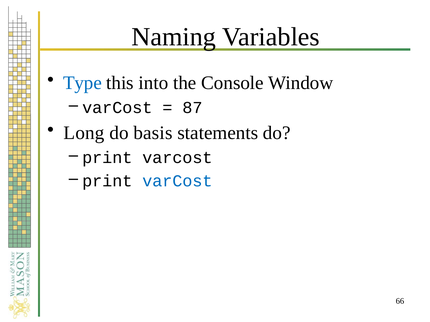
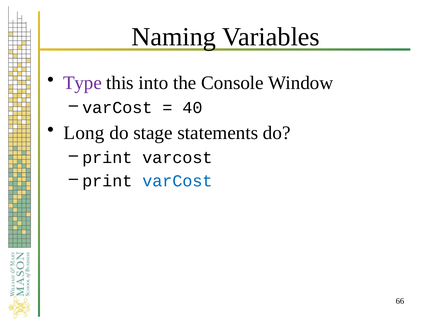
Type colour: blue -> purple (82, 83)
87: 87 -> 40 (192, 108)
basis: basis -> stage (153, 133)
